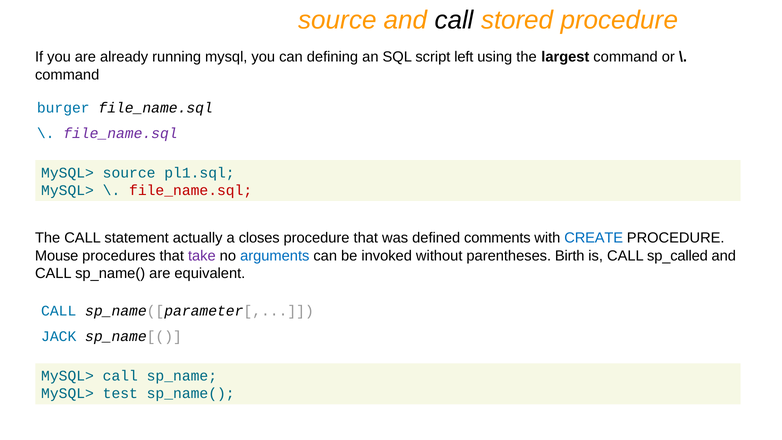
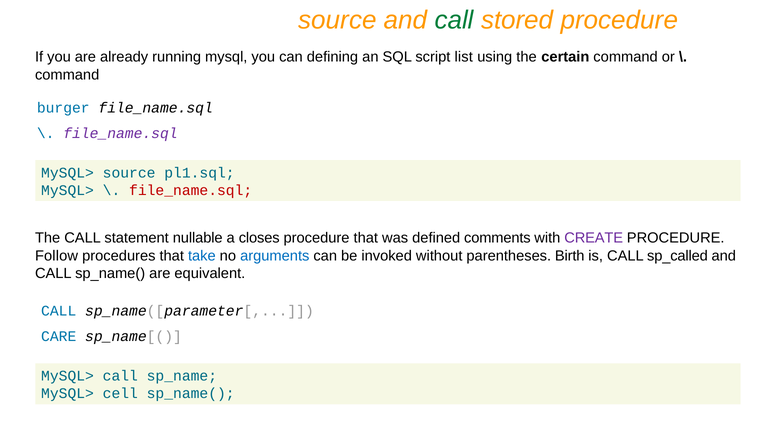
call colour: black -> green (454, 20)
left: left -> list (464, 57)
largest: largest -> certain (565, 57)
actually: actually -> nullable (198, 238)
CREATE colour: blue -> purple (594, 238)
Mouse: Mouse -> Follow (57, 256)
take colour: purple -> blue (202, 256)
JACK: JACK -> CARE (59, 336)
test: test -> cell (120, 394)
